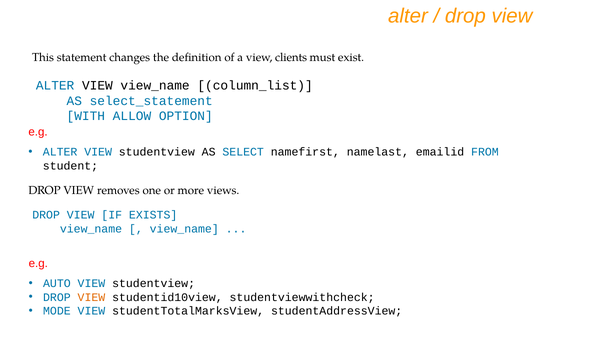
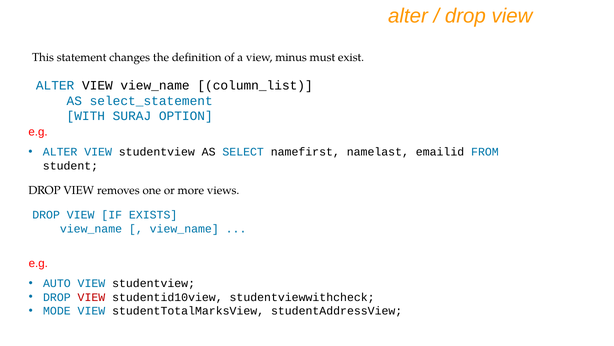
clients: clients -> minus (291, 58)
ALLOW: ALLOW -> SURAJ (132, 116)
VIEW colour: orange -> red (91, 297)
